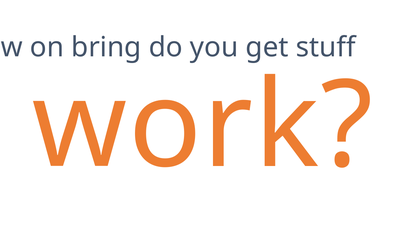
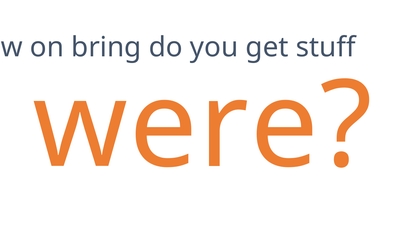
work: work -> were (202, 126)
